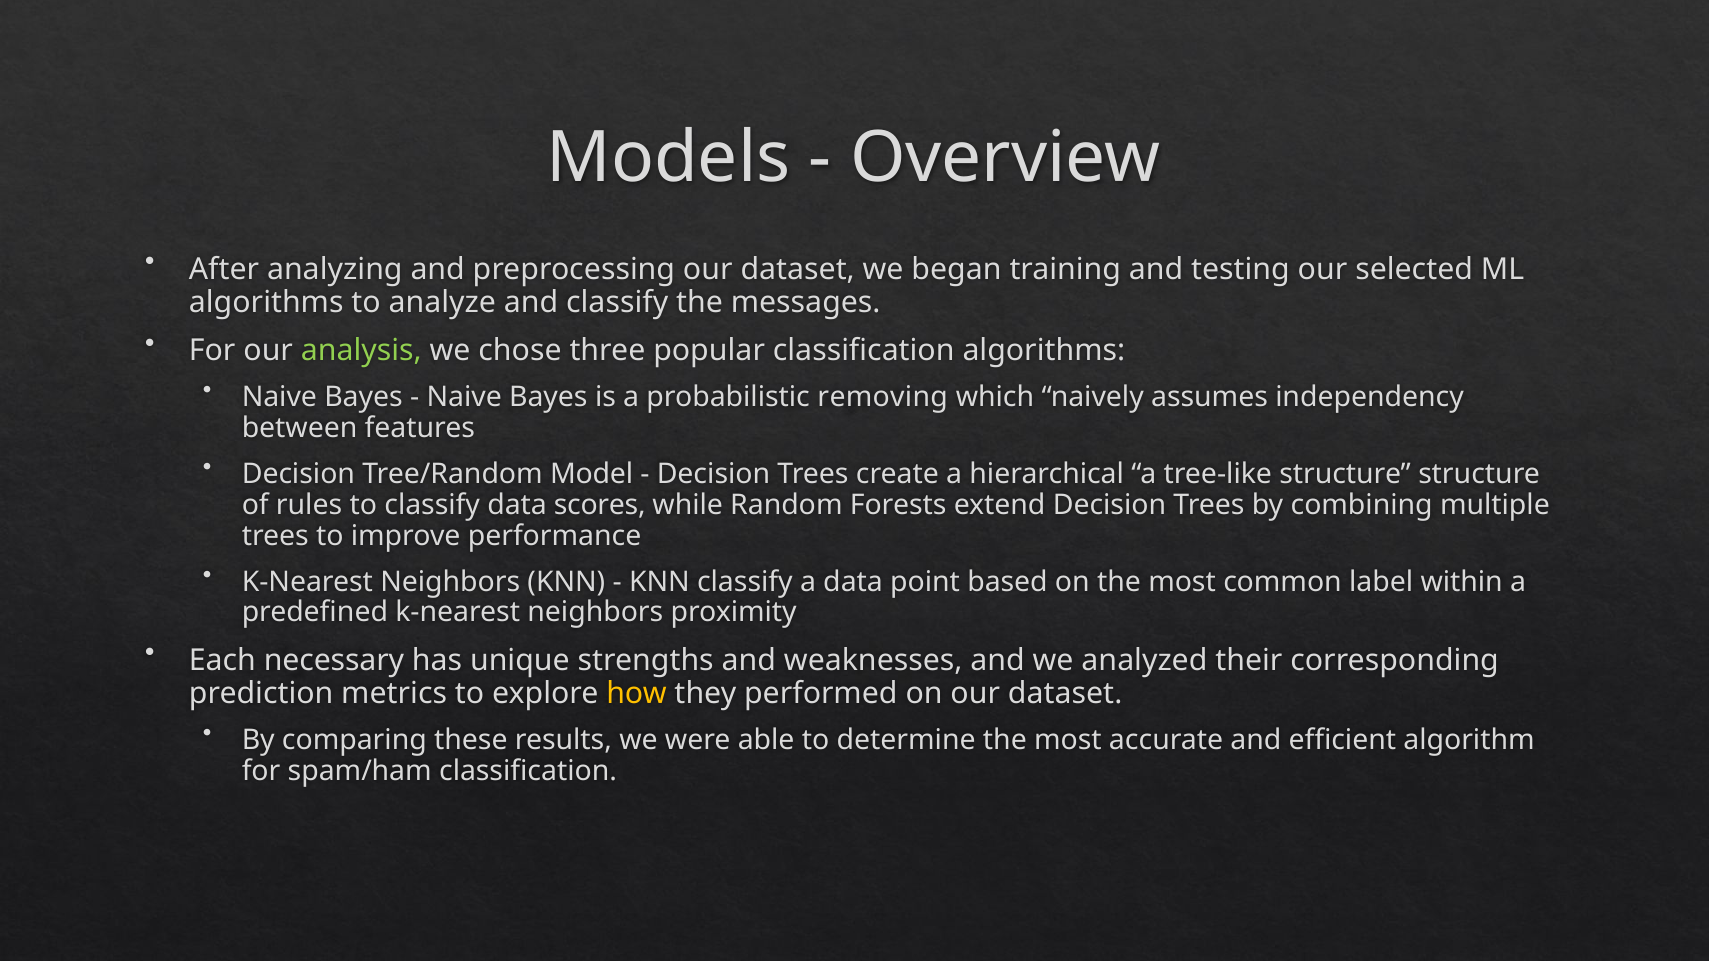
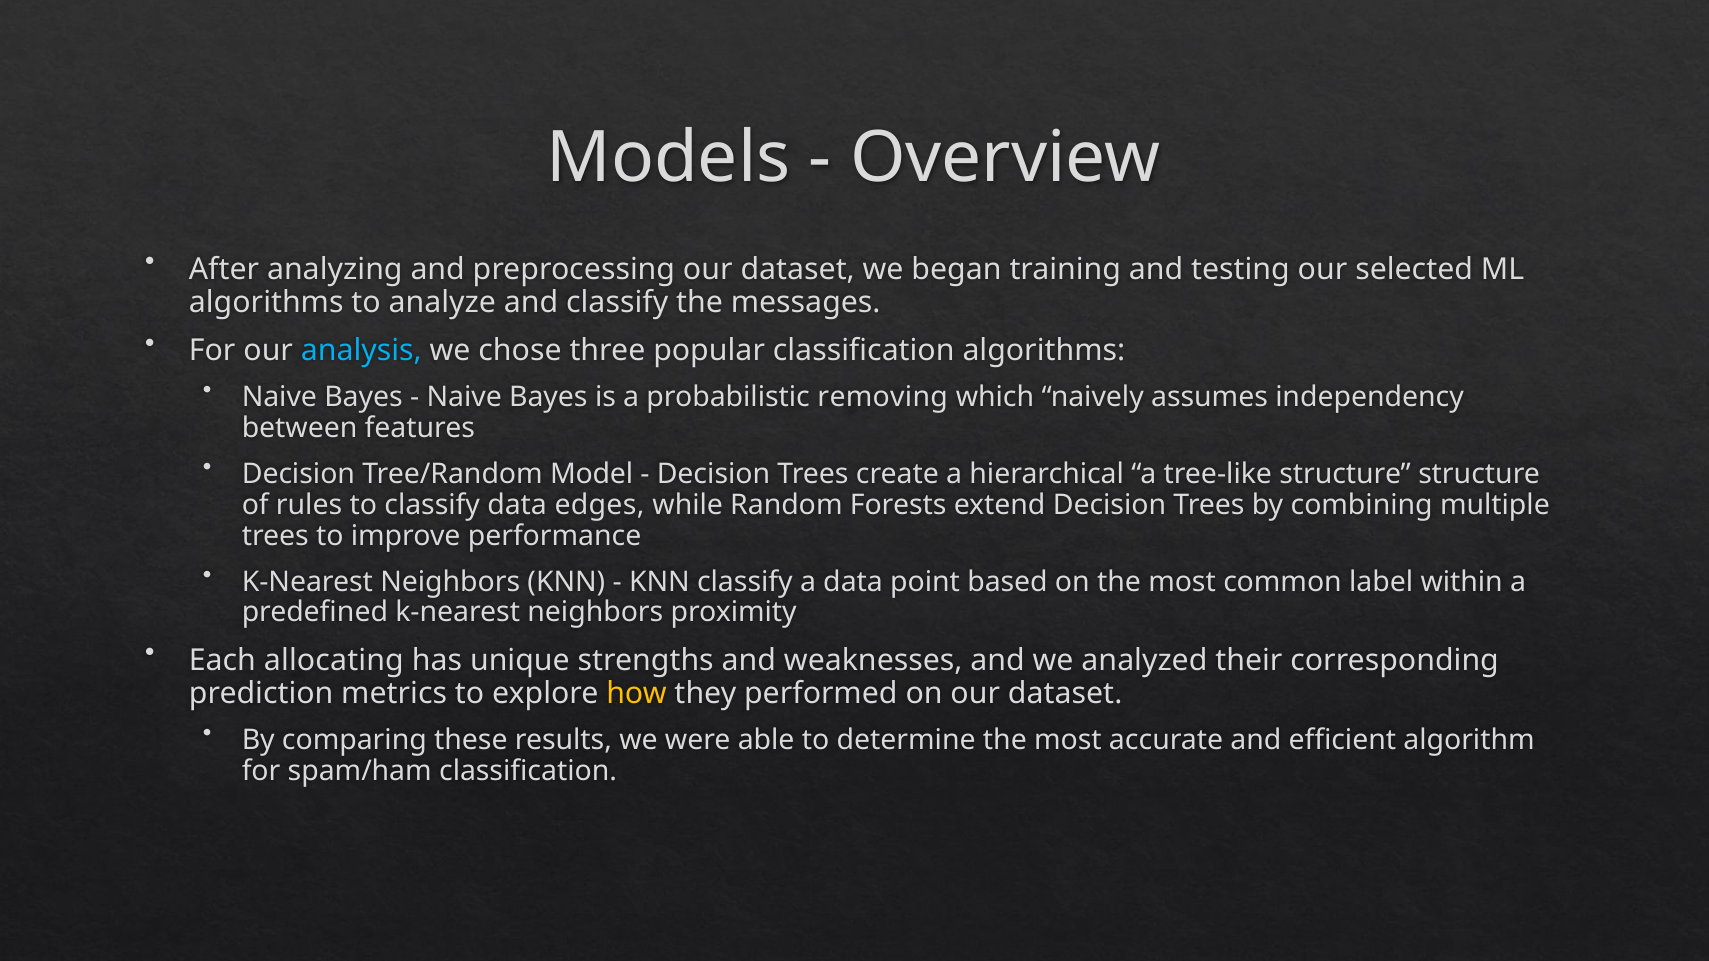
analysis colour: light green -> light blue (361, 351)
scores: scores -> edges (599, 505)
necessary: necessary -> allocating (334, 661)
